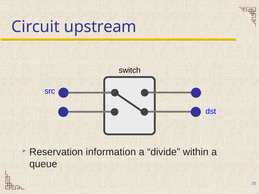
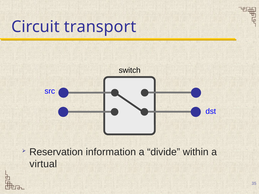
upstream: upstream -> transport (100, 27)
queue: queue -> virtual (43, 164)
